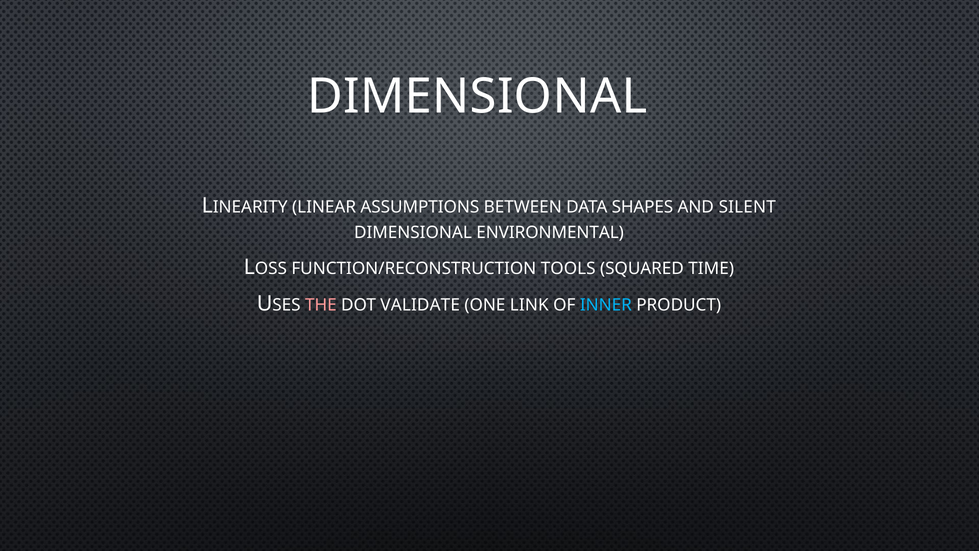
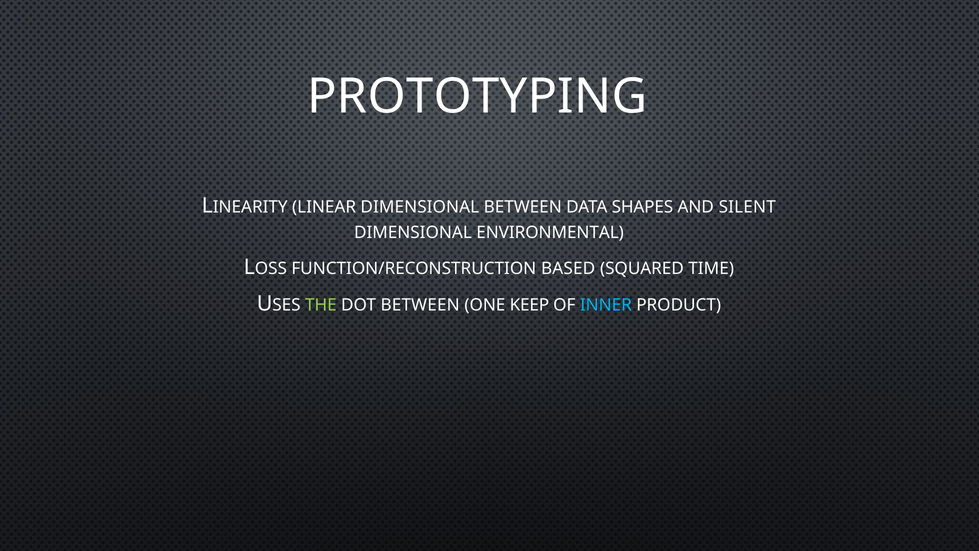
DIMENSIONAL: DIMENSIONAL -> PROTOTYPING (477, 97)
LINEAR ASSUMPTIONS: ASSUMPTIONS -> DIMENSIONAL (420, 207)
TOOLS: TOOLS -> BASED (568, 269)
THE colour: pink -> light green (321, 305)
DOT VALIDATE: VALIDATE -> BETWEEN (420, 305)
LINK: LINK -> KEEP (529, 305)
